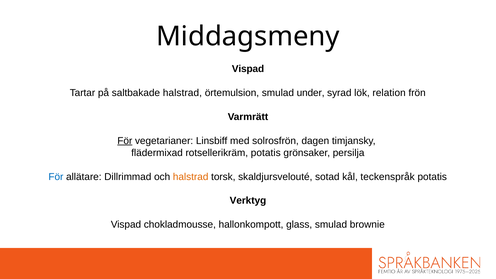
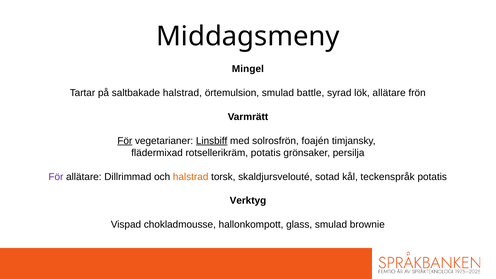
Vispad: Vispad -> Mingel (248, 69)
under: under -> battle (311, 93)
lök relation: relation -> allätare (389, 93)
Linsbiff underline: none -> present (212, 141)
dagen: dagen -> foajén (315, 141)
För colour: blue -> purple (56, 177)
